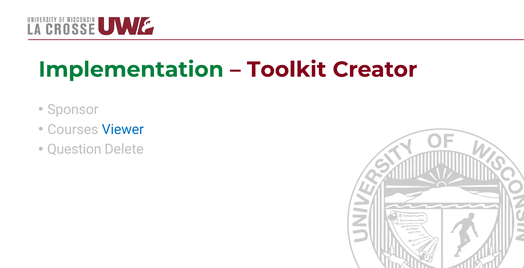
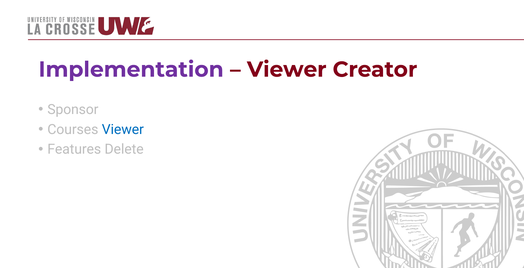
Implementation colour: green -> purple (131, 70)
Toolkit: Toolkit -> Viewer (287, 70)
Question: Question -> Features (74, 149)
